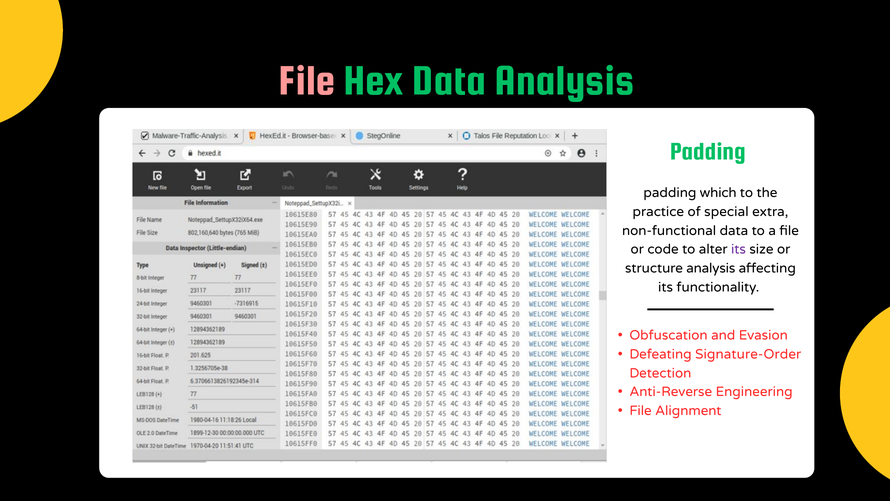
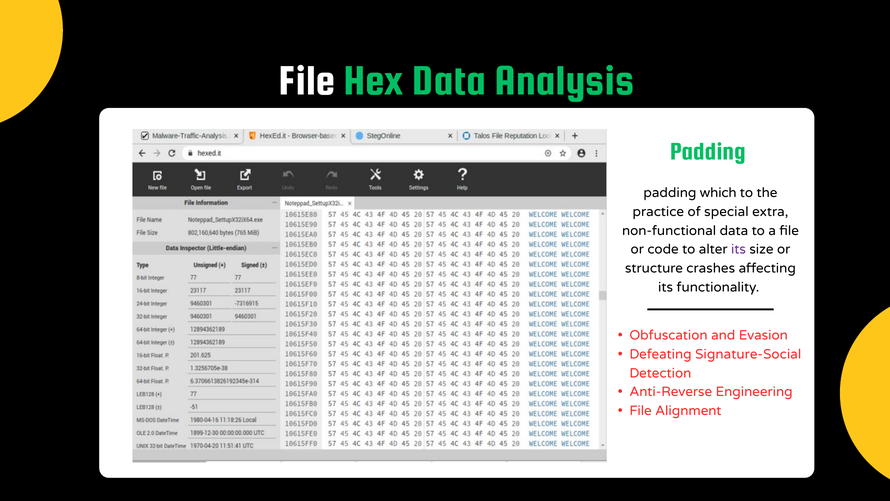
File colour: pink -> white (307, 80)
structure analysis: analysis -> crashes (711, 268)
Signature-Order: Signature-Order -> Signature-Social (748, 354)
